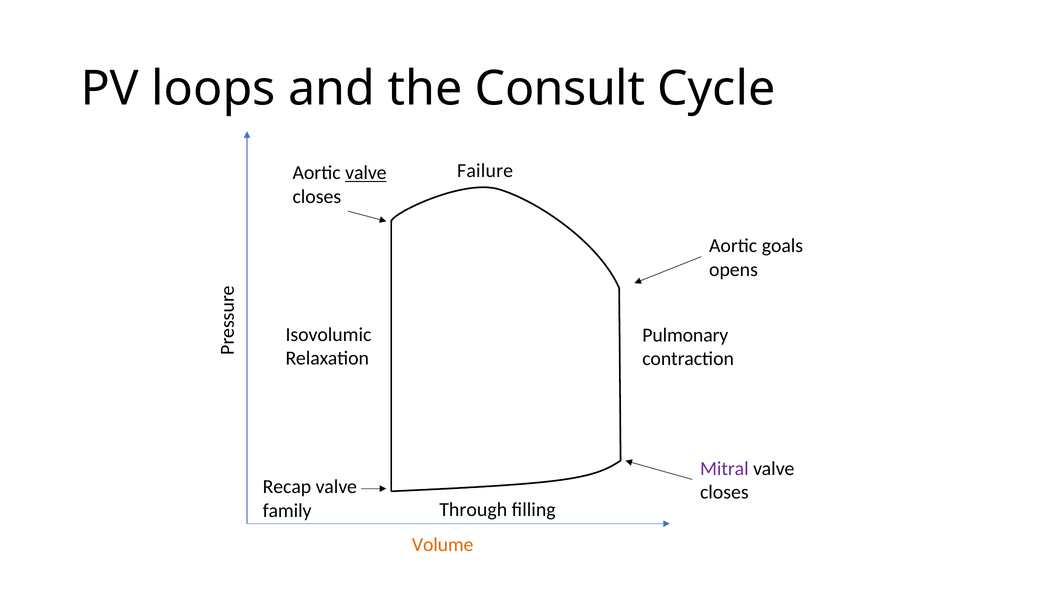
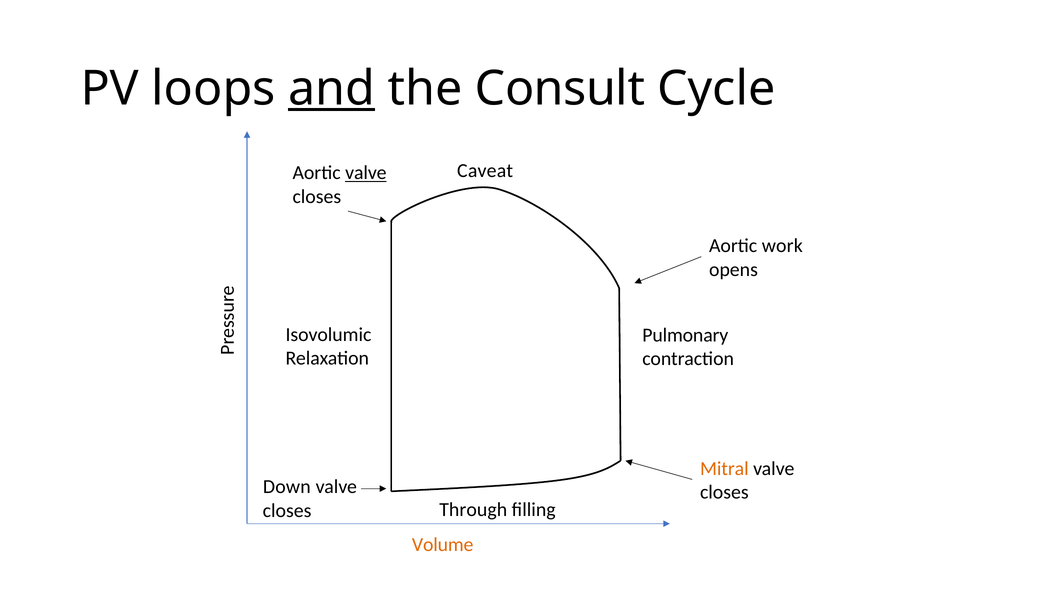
and underline: none -> present (332, 89)
Failure: Failure -> Caveat (485, 171)
goals: goals -> work (782, 246)
Mitral colour: purple -> orange (724, 468)
Recap: Recap -> Down (287, 487)
family: family -> closes (287, 510)
